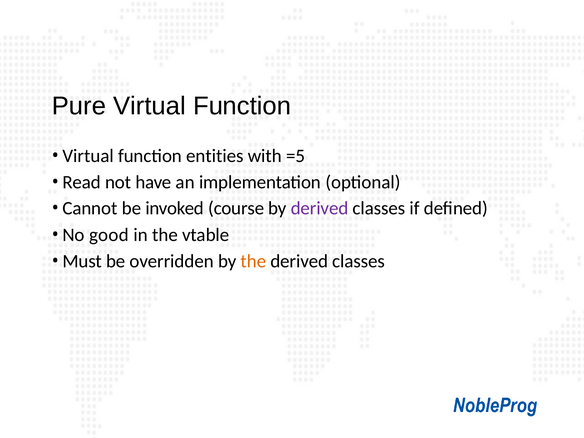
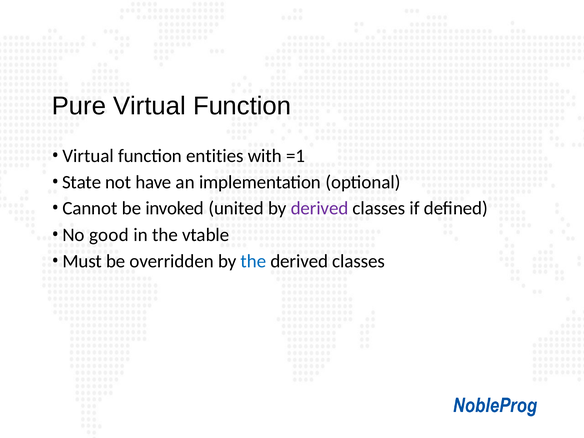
=5: =5 -> =1 (296, 156)
Read: Read -> State (82, 182)
course: course -> united (236, 208)
the colour: orange -> blue (253, 261)
